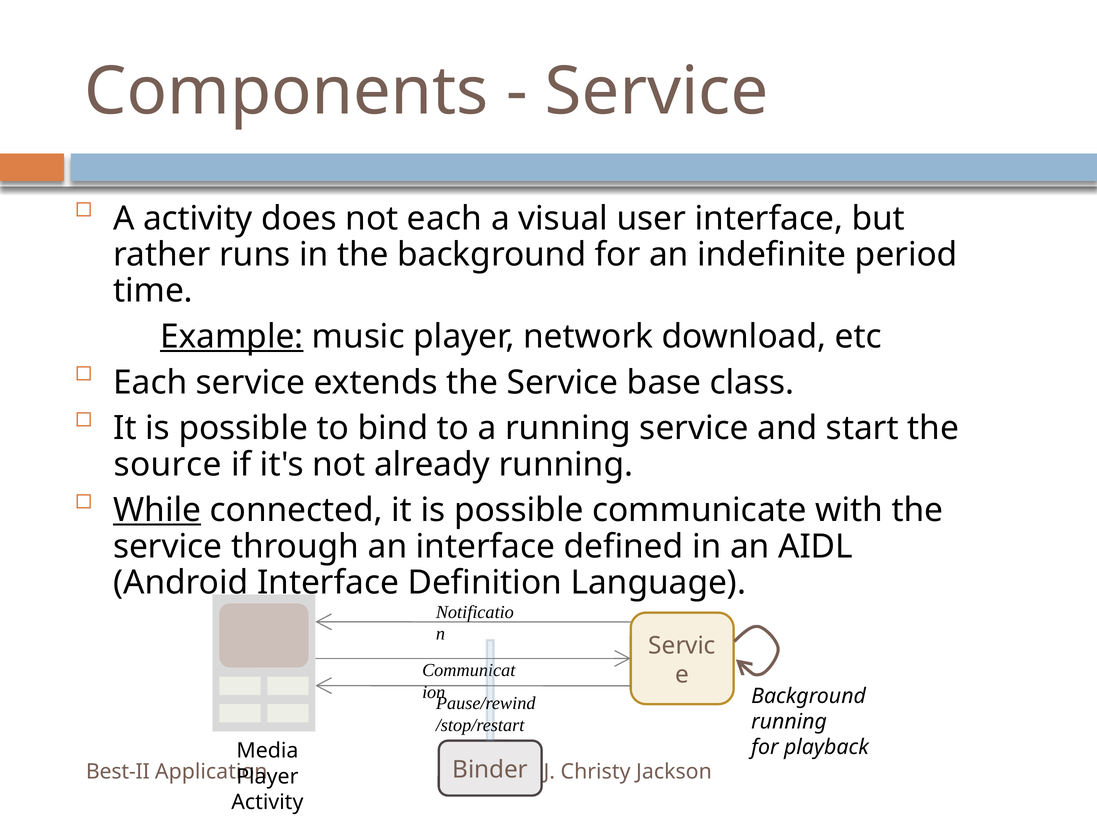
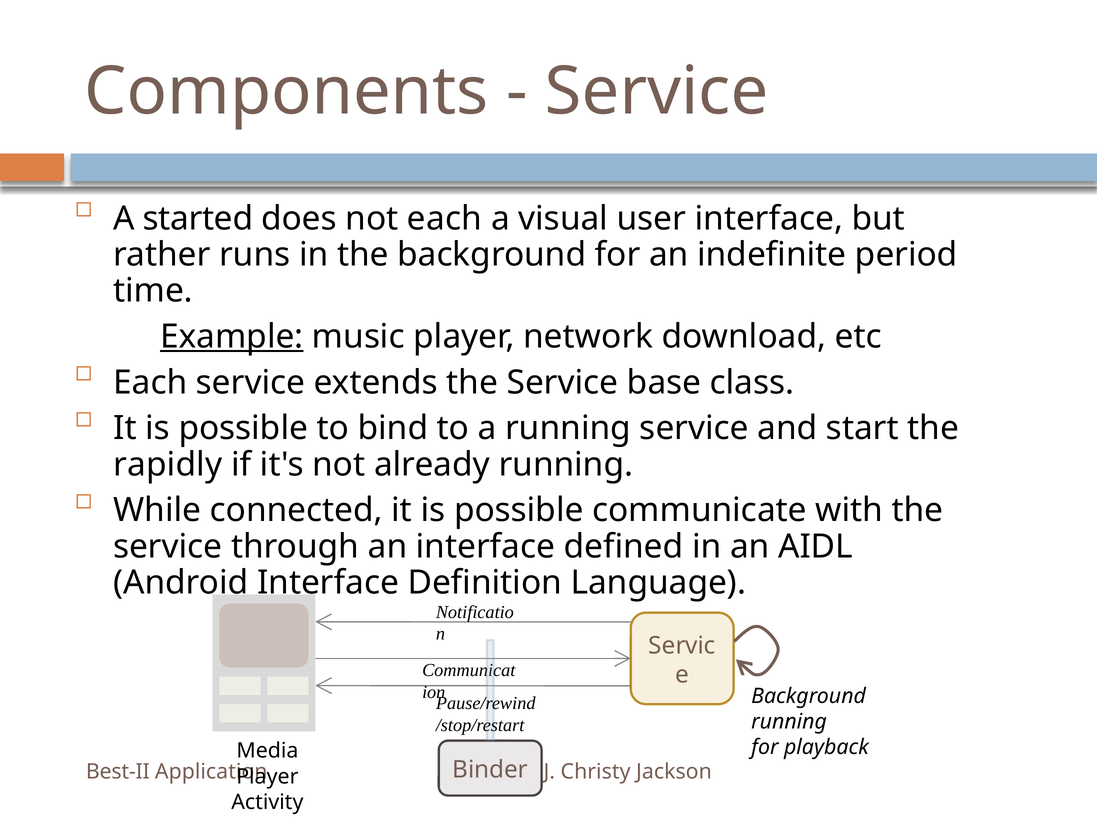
A activity: activity -> started (198, 218)
source: source -> rapidly (168, 464)
While underline: present -> none (157, 510)
